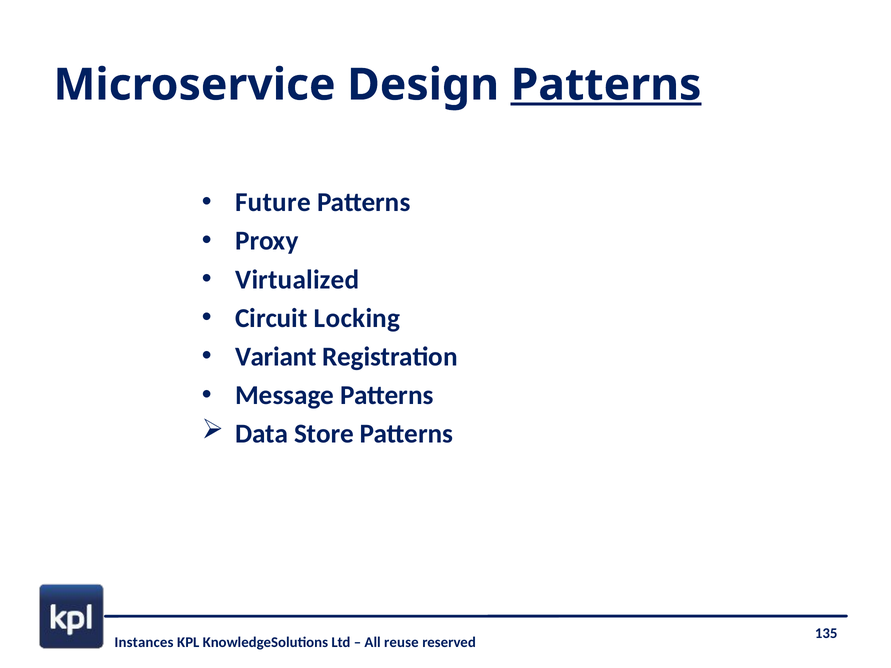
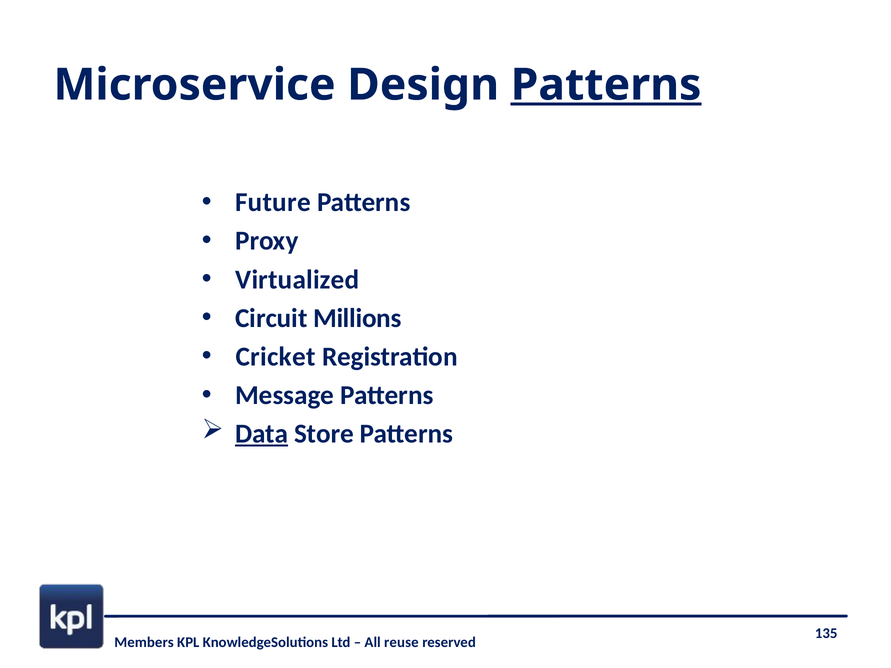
Locking: Locking -> Millions (357, 318)
Variant: Variant -> Cricket (276, 357)
Data underline: none -> present (262, 434)
Instances: Instances -> Members (144, 642)
